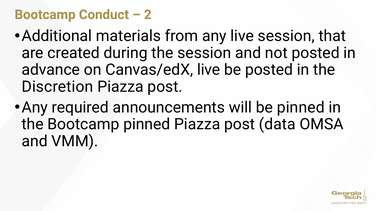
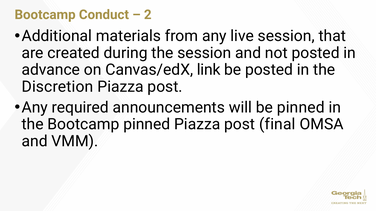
Canvas/edX live: live -> link (209, 70)
data: data -> final (277, 125)
